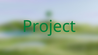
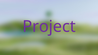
Project colour: green -> purple (49, 27)
